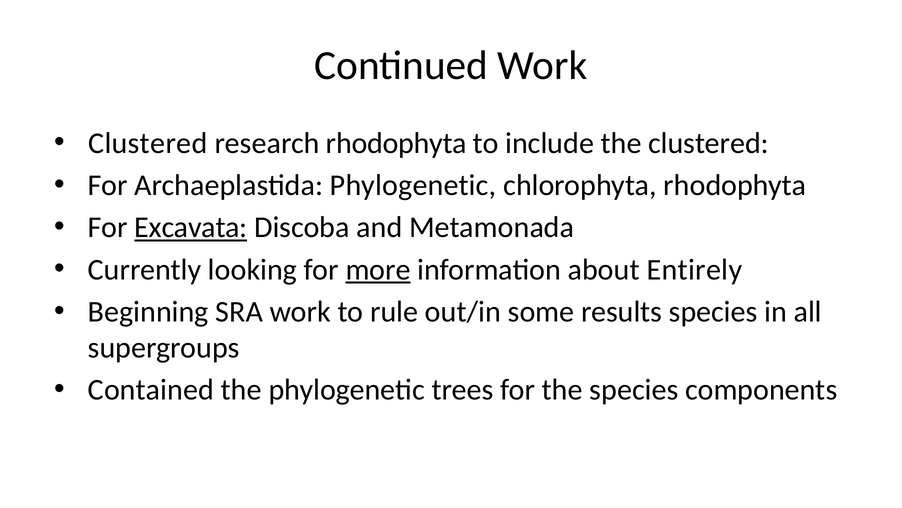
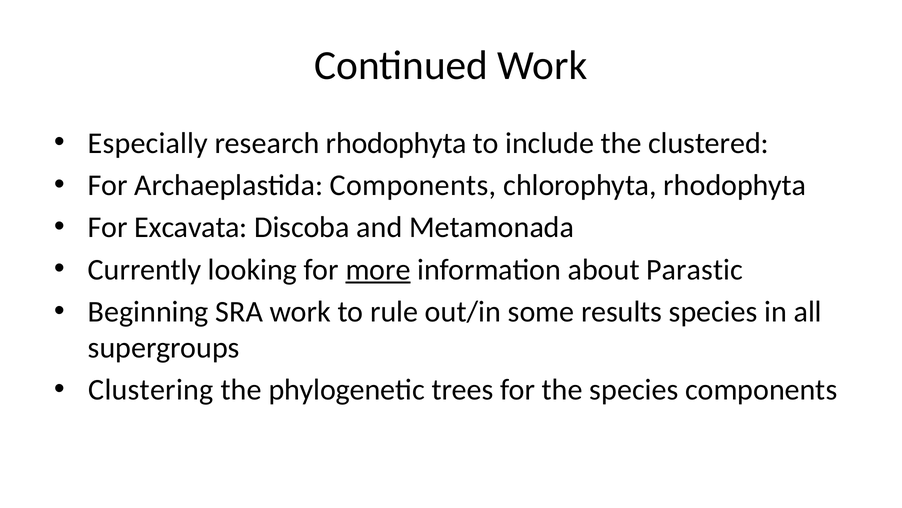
Clustered: Clustered -> Especially (148, 143)
Archaeplastida Phylogenetic: Phylogenetic -> Components (413, 185)
Excavata underline: present -> none (191, 227)
Entirely: Entirely -> Parastic (695, 269)
Contained: Contained -> Clustering (151, 390)
